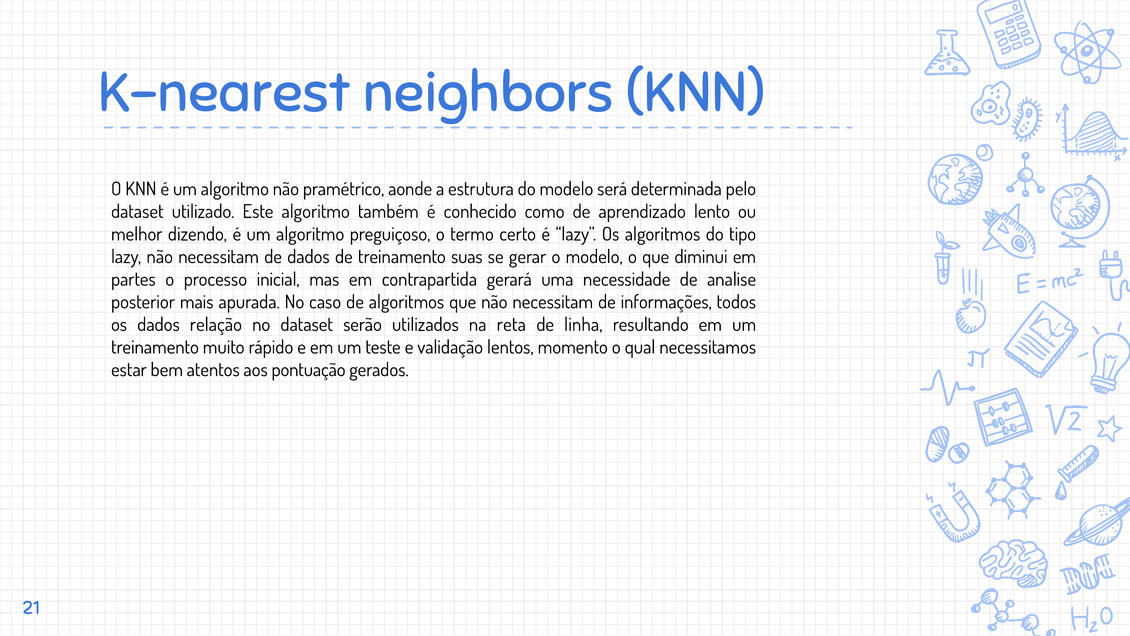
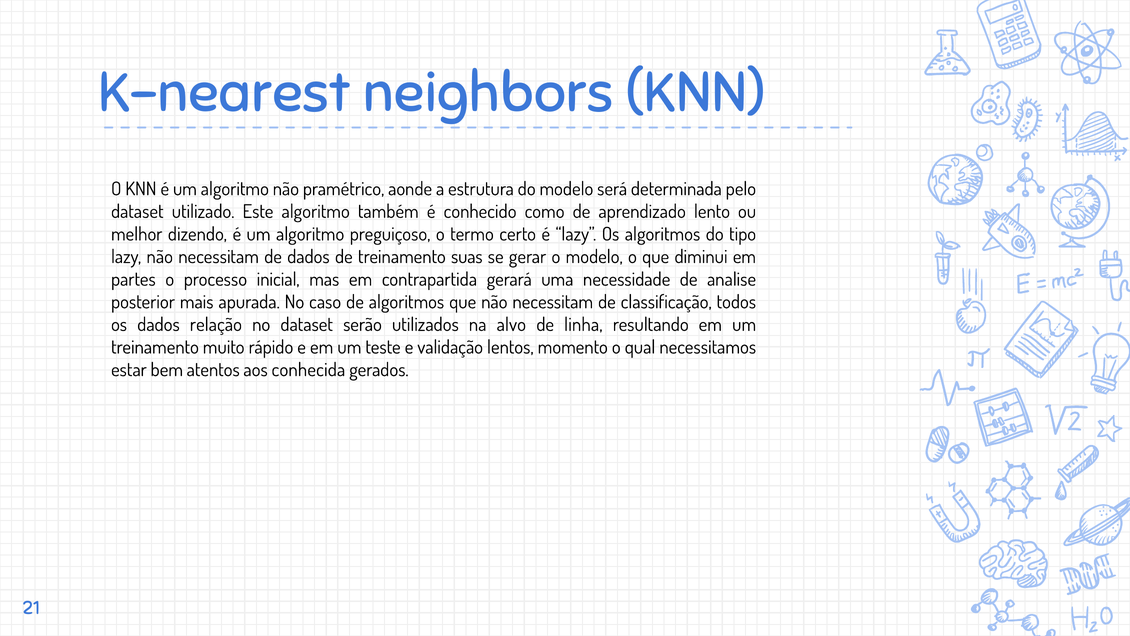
informações: informações -> classificação (666, 302)
reta: reta -> alvo (511, 325)
pontuação: pontuação -> conhecida (308, 370)
